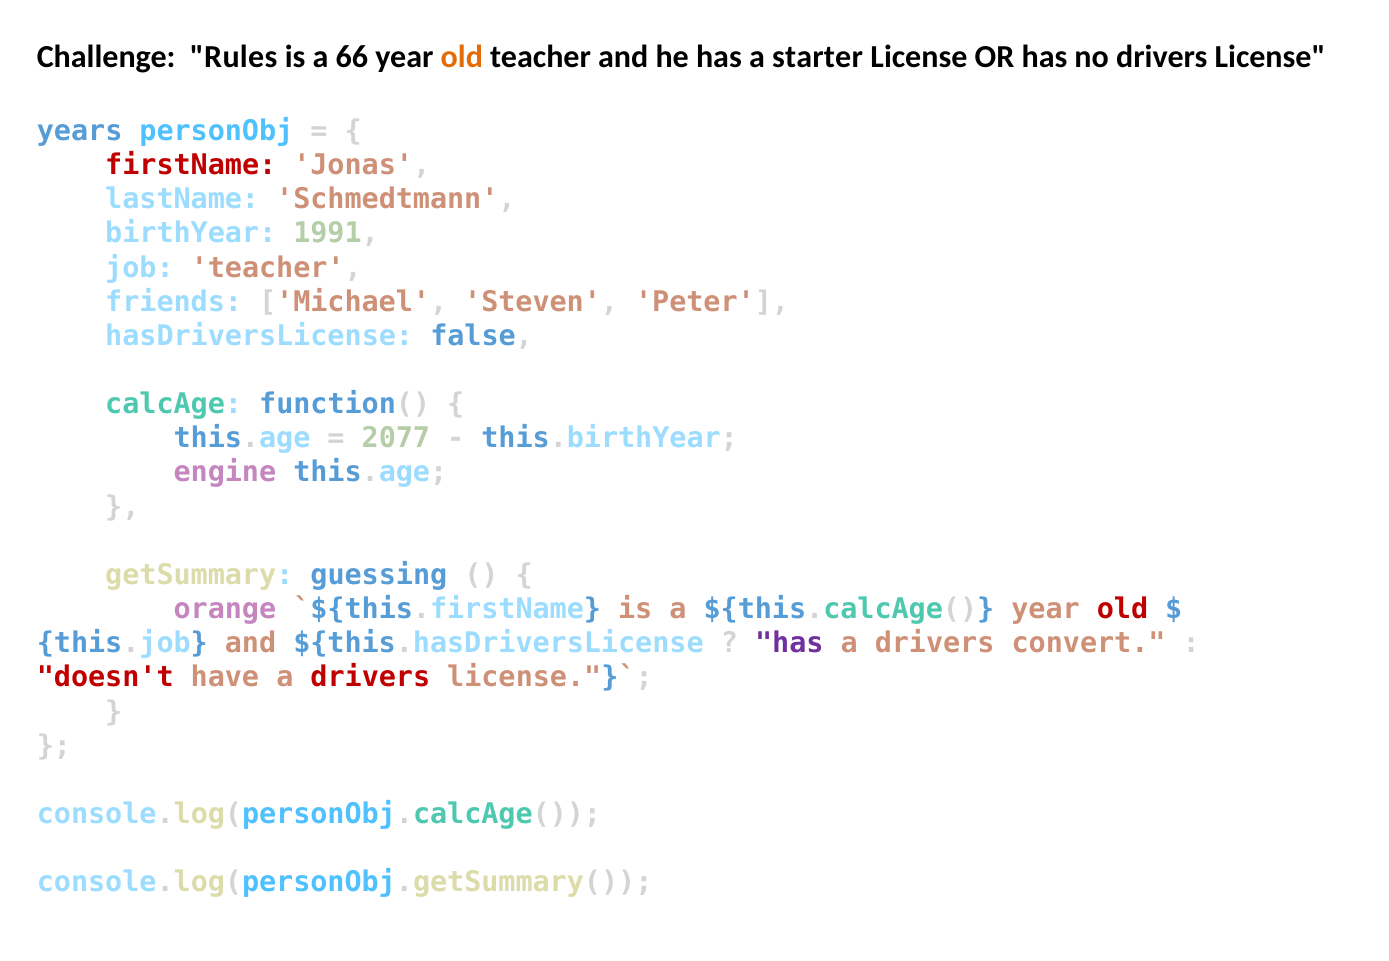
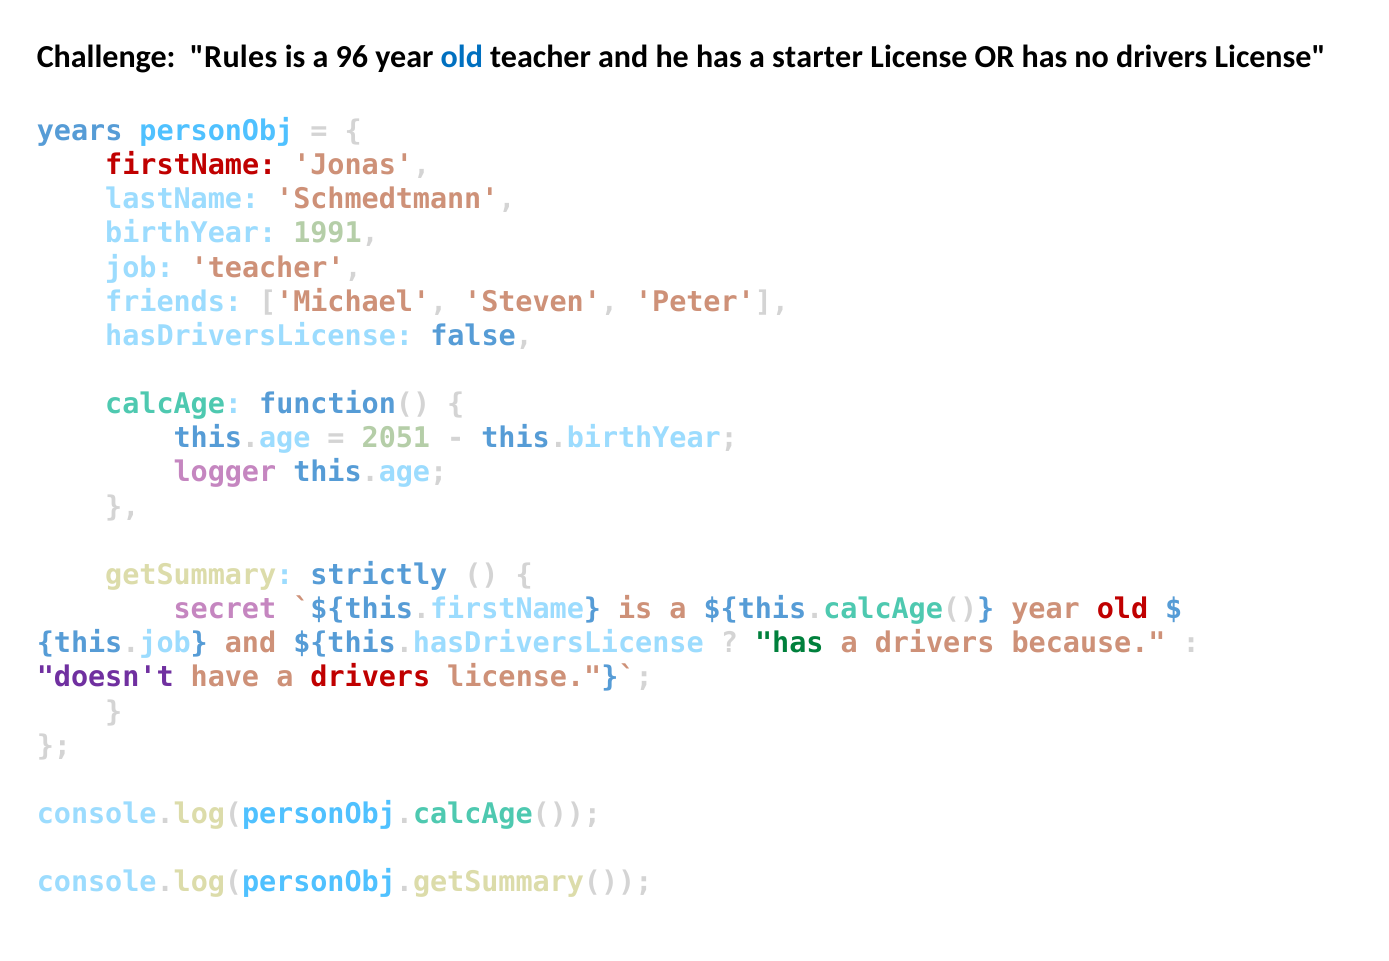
66: 66 -> 96 (352, 57)
old colour: orange -> blue (462, 57)
2077: 2077 -> 2051 (396, 439)
engine: engine -> logger (225, 473)
guessing: guessing -> strictly (379, 575)
orange: orange -> secret (225, 610)
has colour: purple -> green (789, 644)
convert: convert -> because (1089, 644)
doesn't colour: red -> purple (105, 678)
